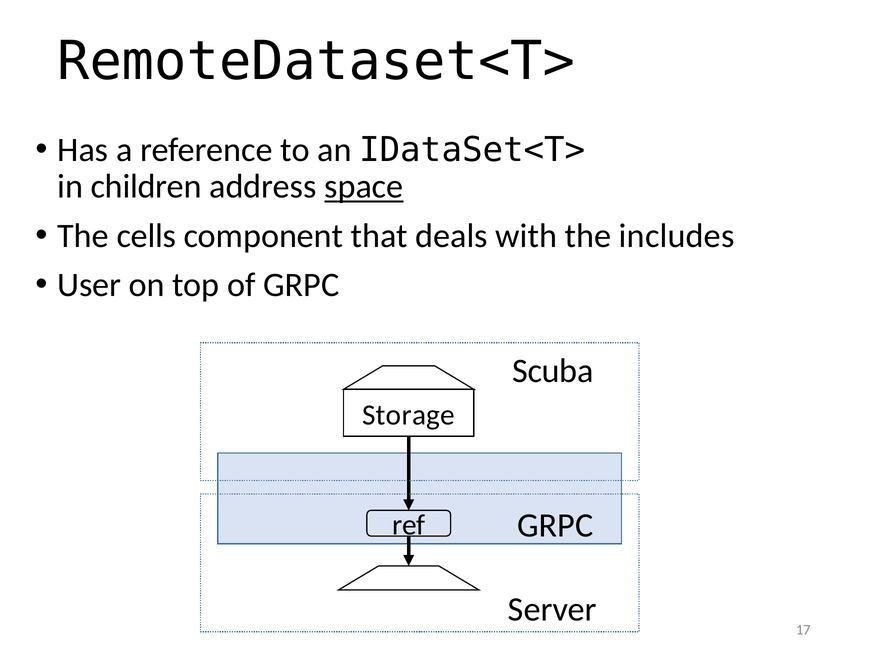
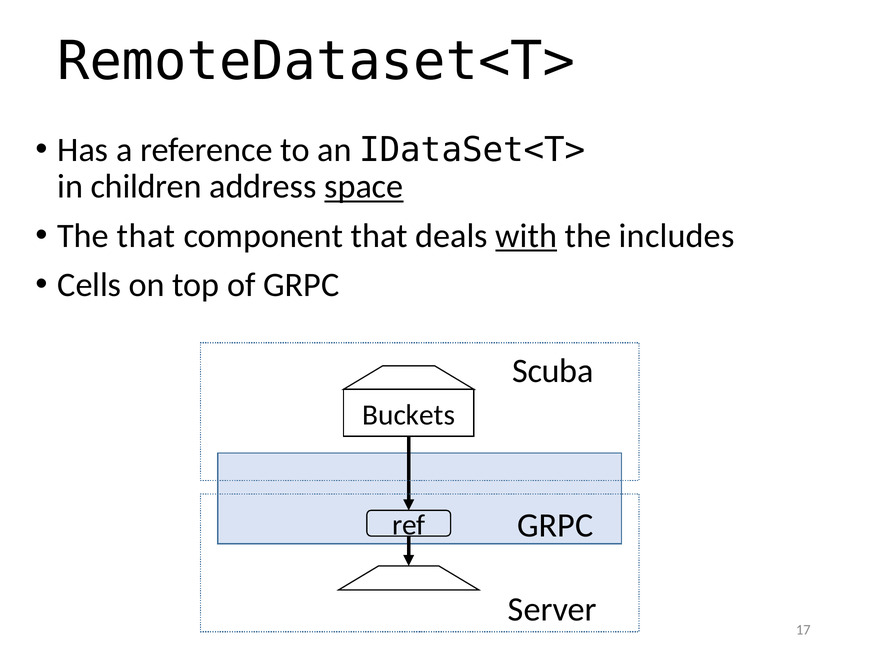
The cells: cells -> that (146, 236)
with underline: none -> present (526, 236)
User: User -> Cells (89, 285)
Storage: Storage -> Buckets (409, 415)
